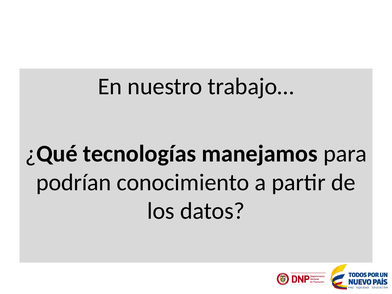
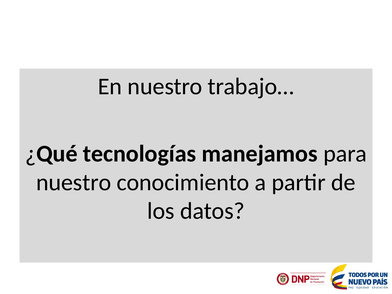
podrían: podrían -> nuestro (74, 182)
